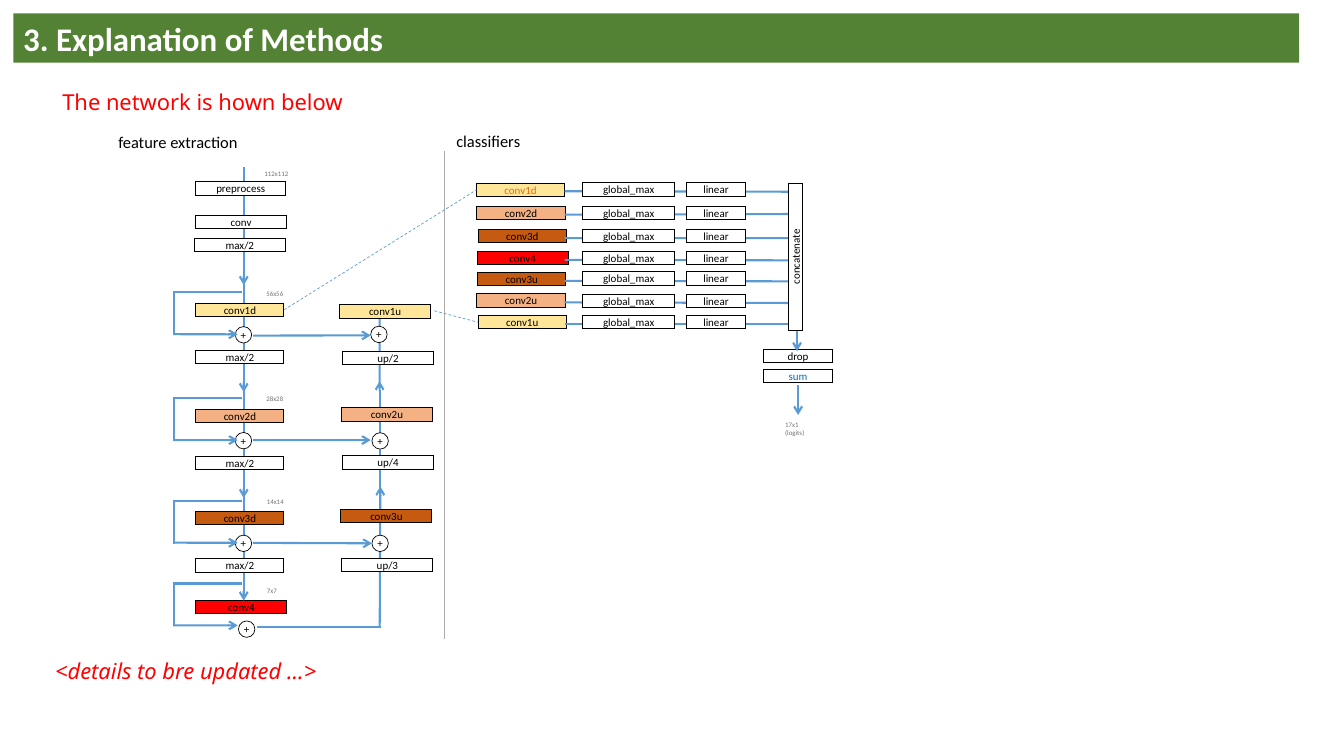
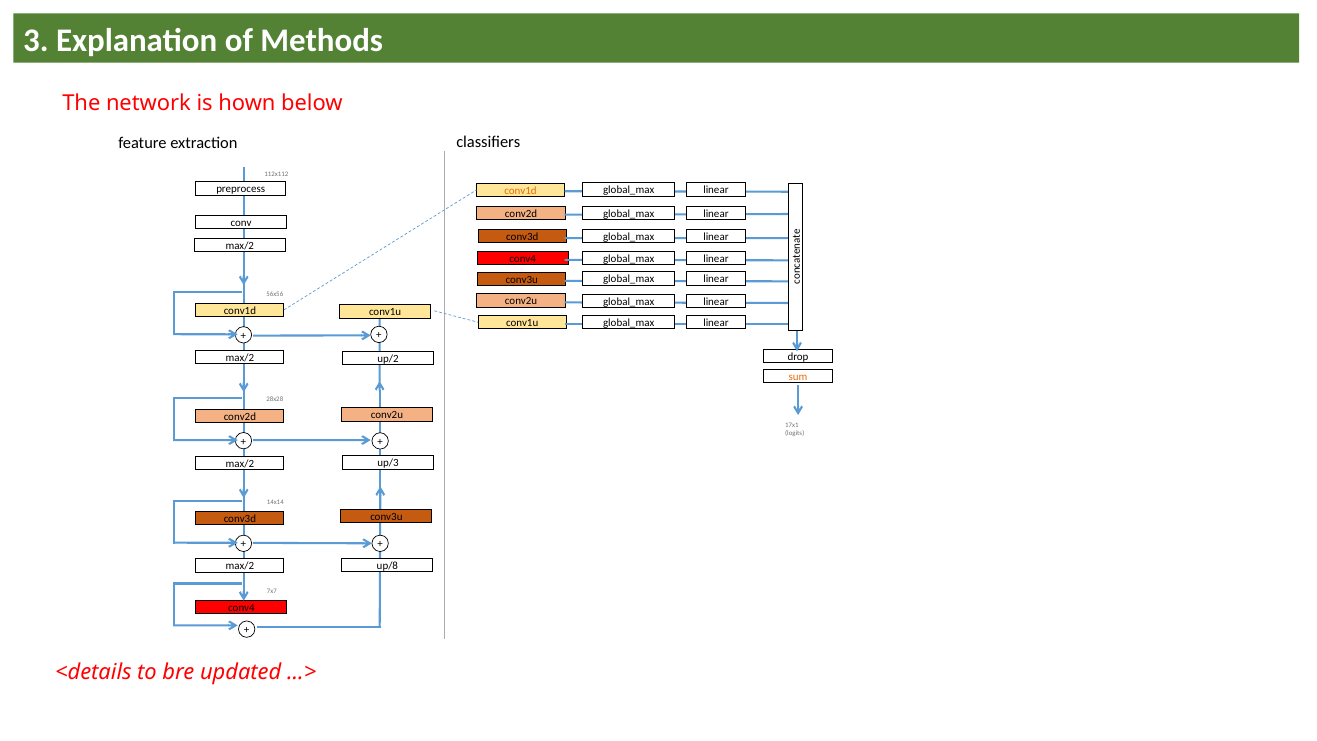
sum colour: blue -> orange (798, 376)
up/4: up/4 -> up/3 (388, 463)
up/3: up/3 -> up/8 (387, 566)
